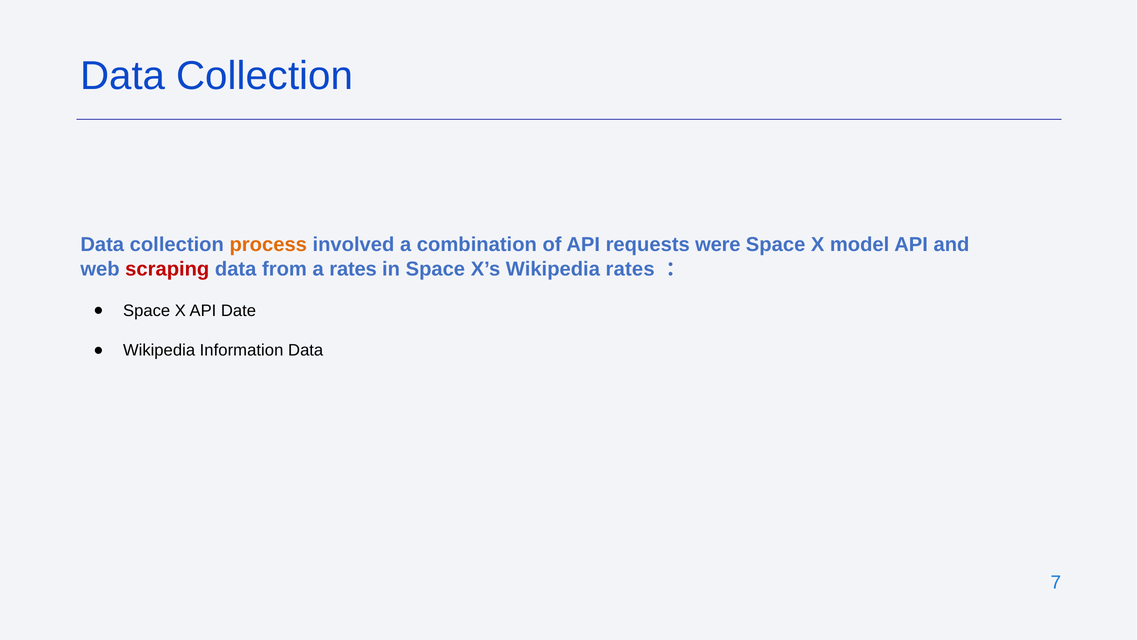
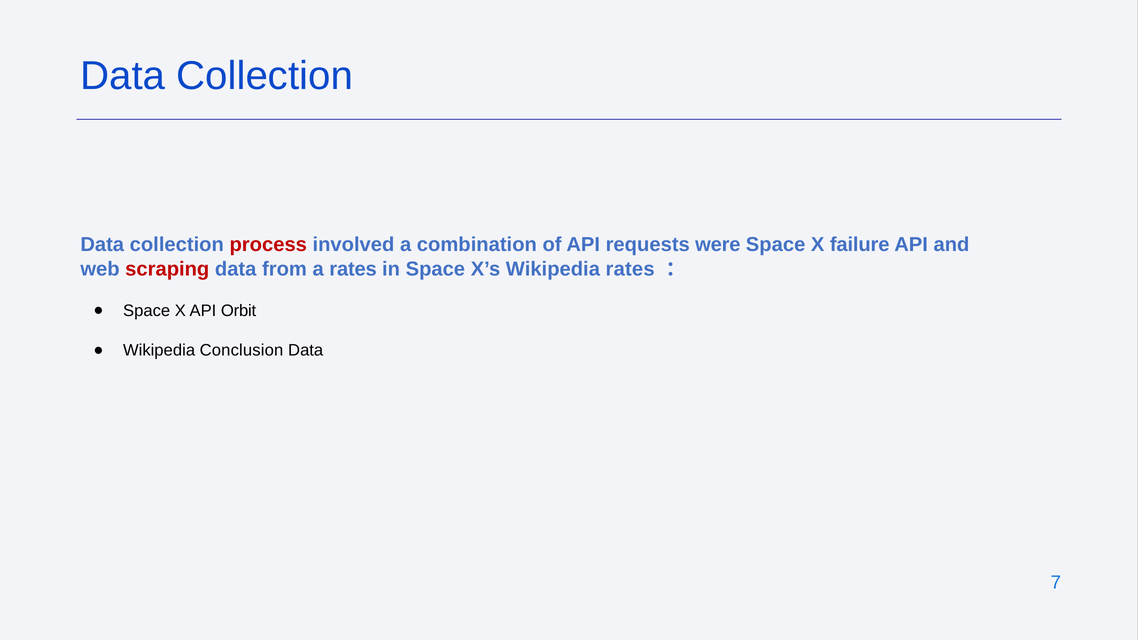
process colour: orange -> red (268, 245)
model: model -> failure (860, 245)
Date: Date -> Orbit (239, 311)
Information: Information -> Conclusion (241, 351)
